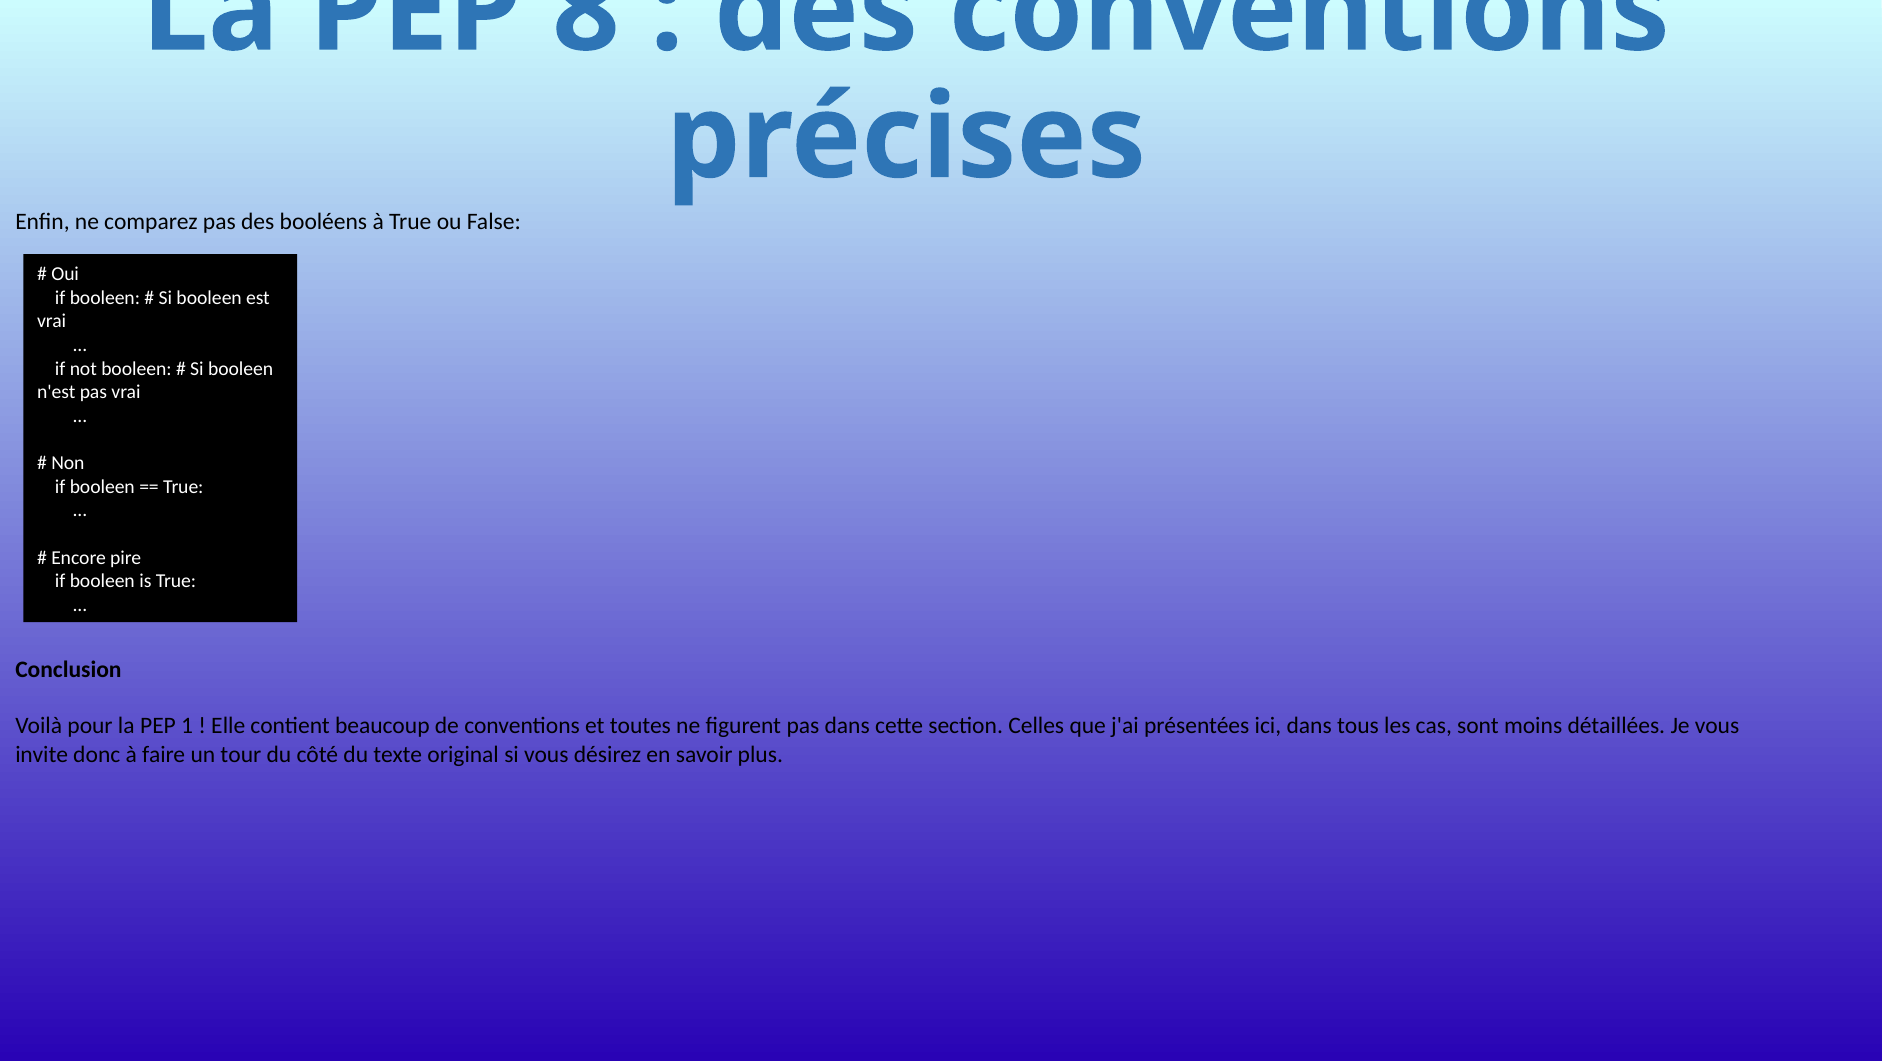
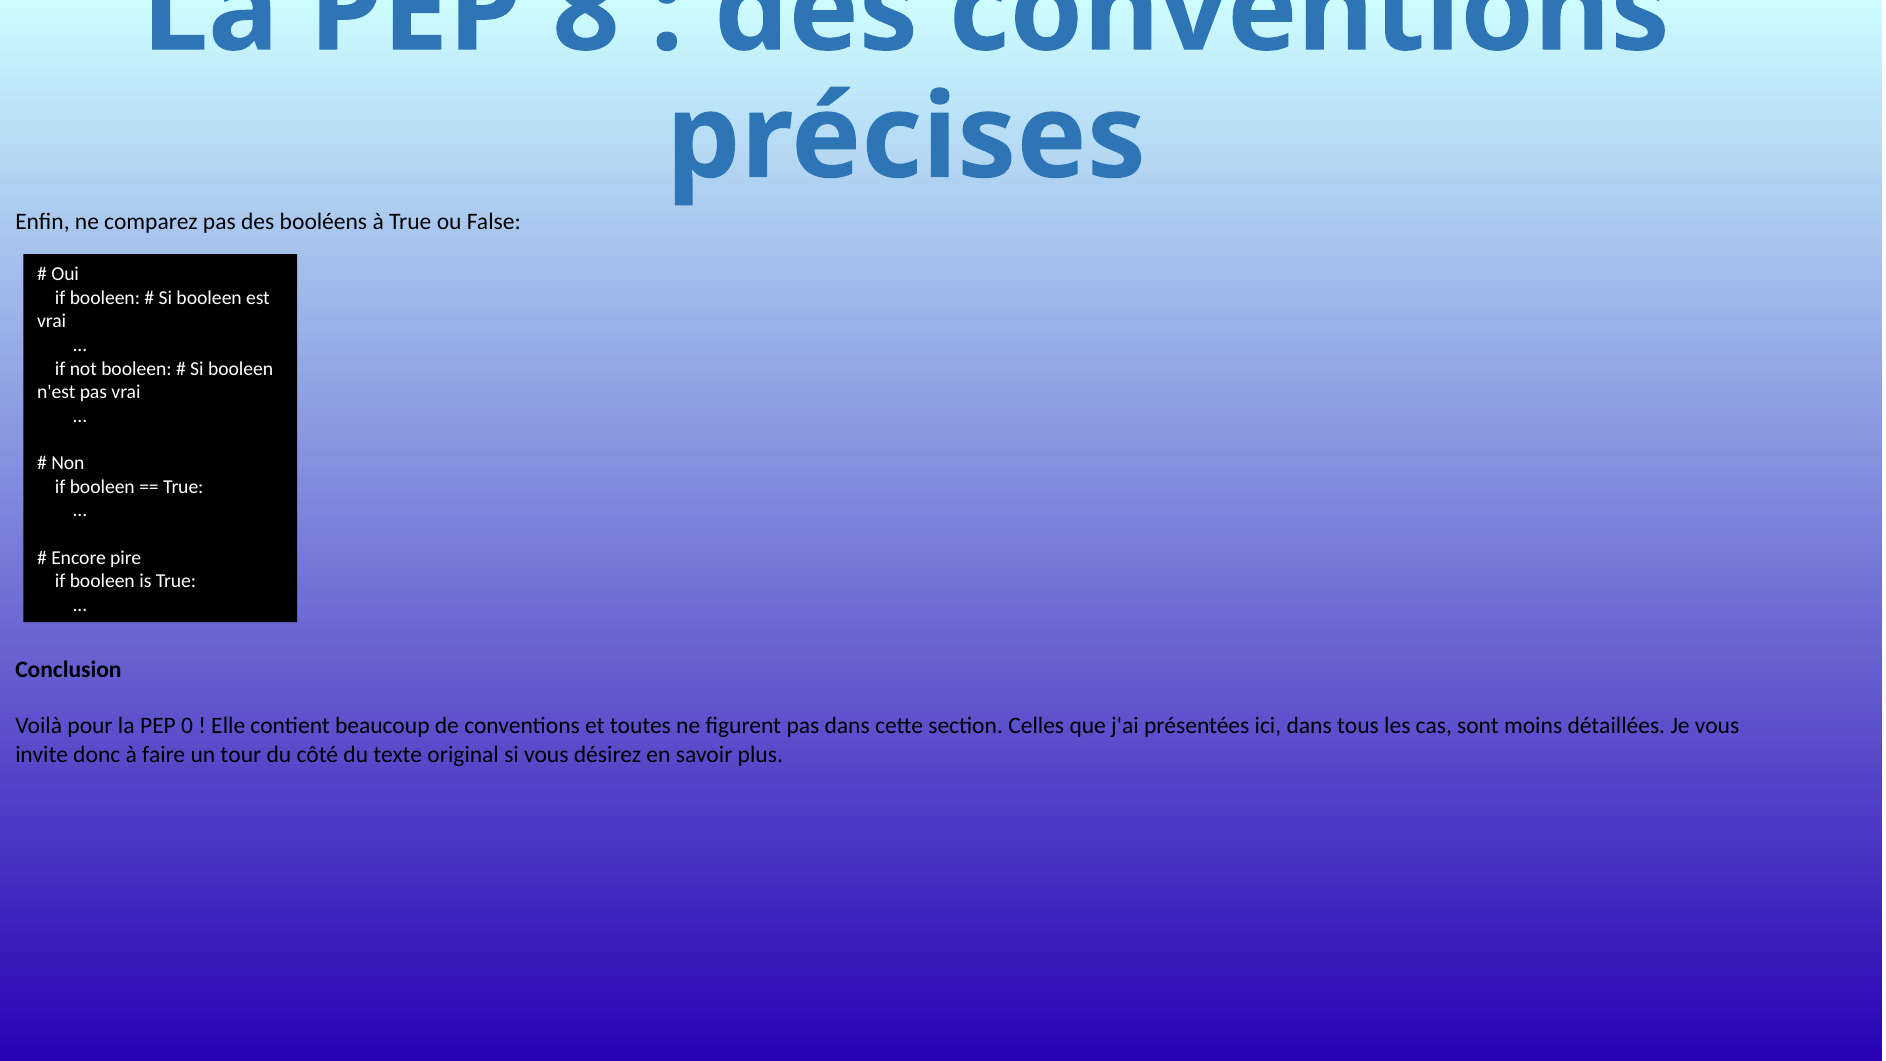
1: 1 -> 0 (187, 726)
